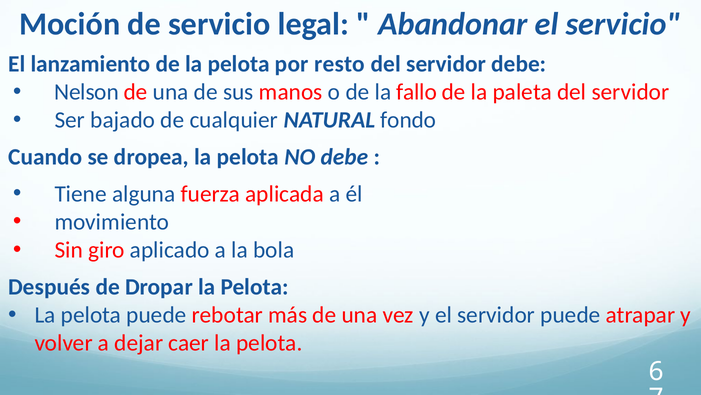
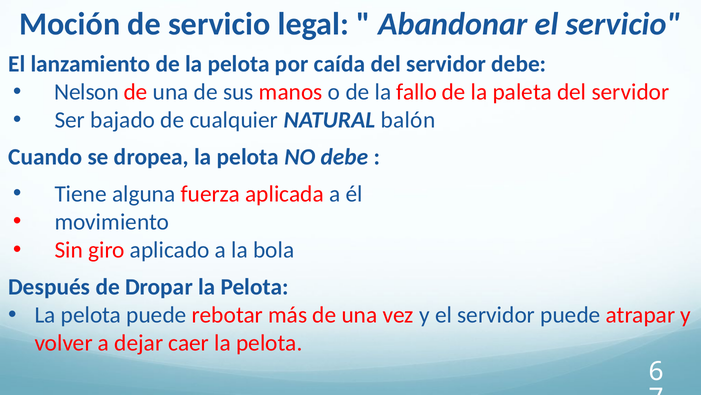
resto: resto -> caída (340, 64)
fondo: fondo -> balón (408, 120)
